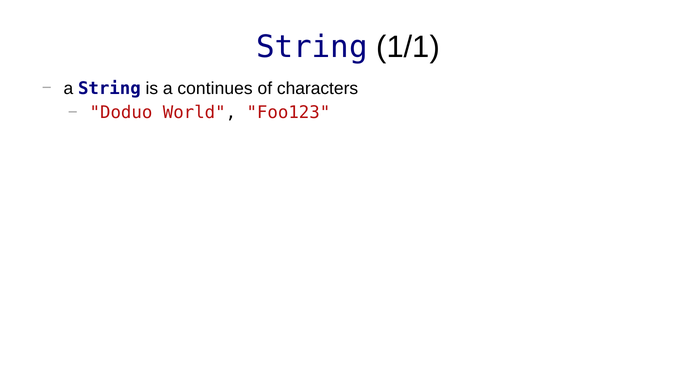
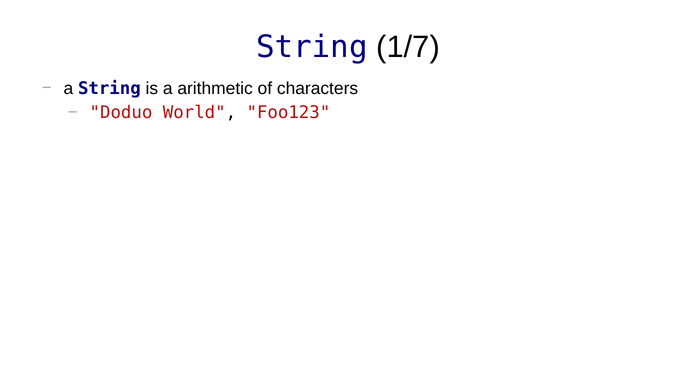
1/1: 1/1 -> 1/7 (408, 47)
continues: continues -> arithmetic (215, 88)
